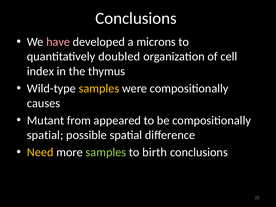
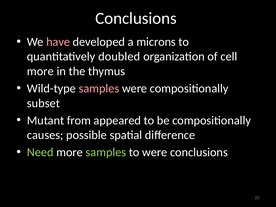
index: index -> more (40, 71)
samples colour: yellow -> pink (99, 88)
causes: causes -> subset (43, 103)
spatial: spatial -> causes (45, 135)
Need colour: yellow -> light green (40, 152)
to birth: birth -> were (155, 152)
